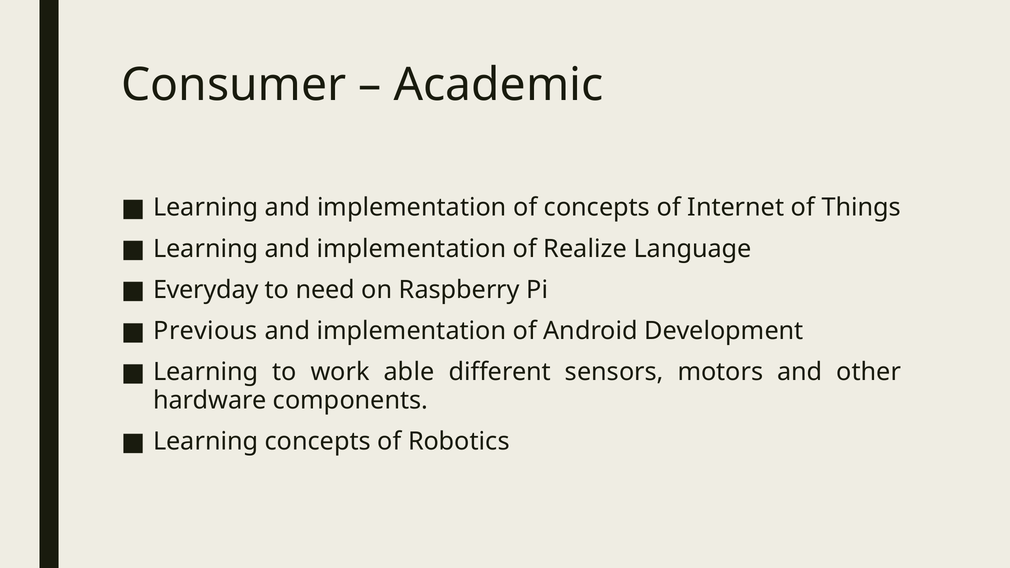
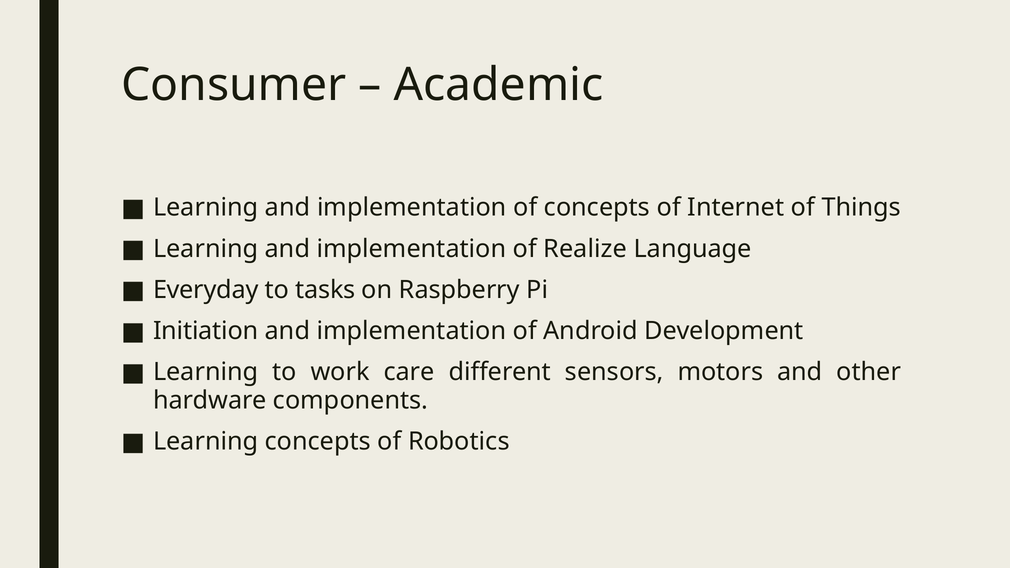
need: need -> tasks (325, 290)
Previous: Previous -> Initiation (206, 331)
able: able -> care (409, 372)
